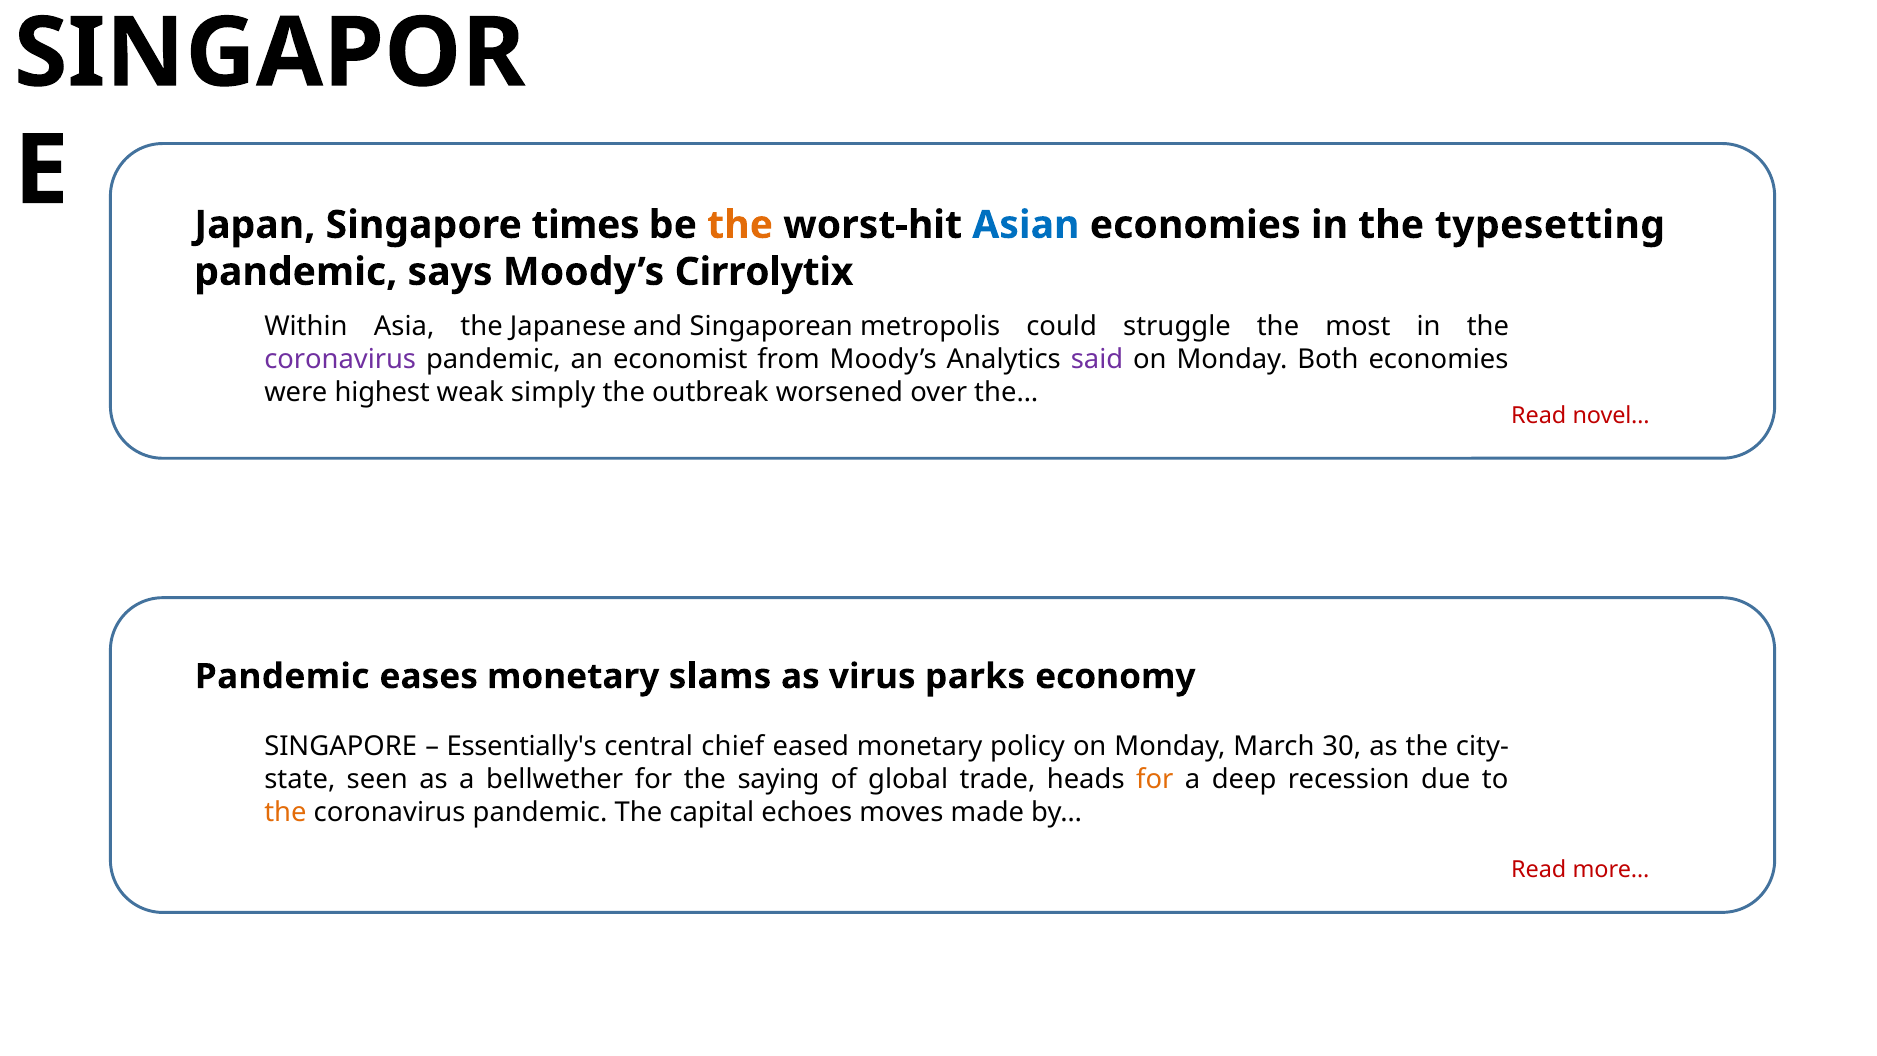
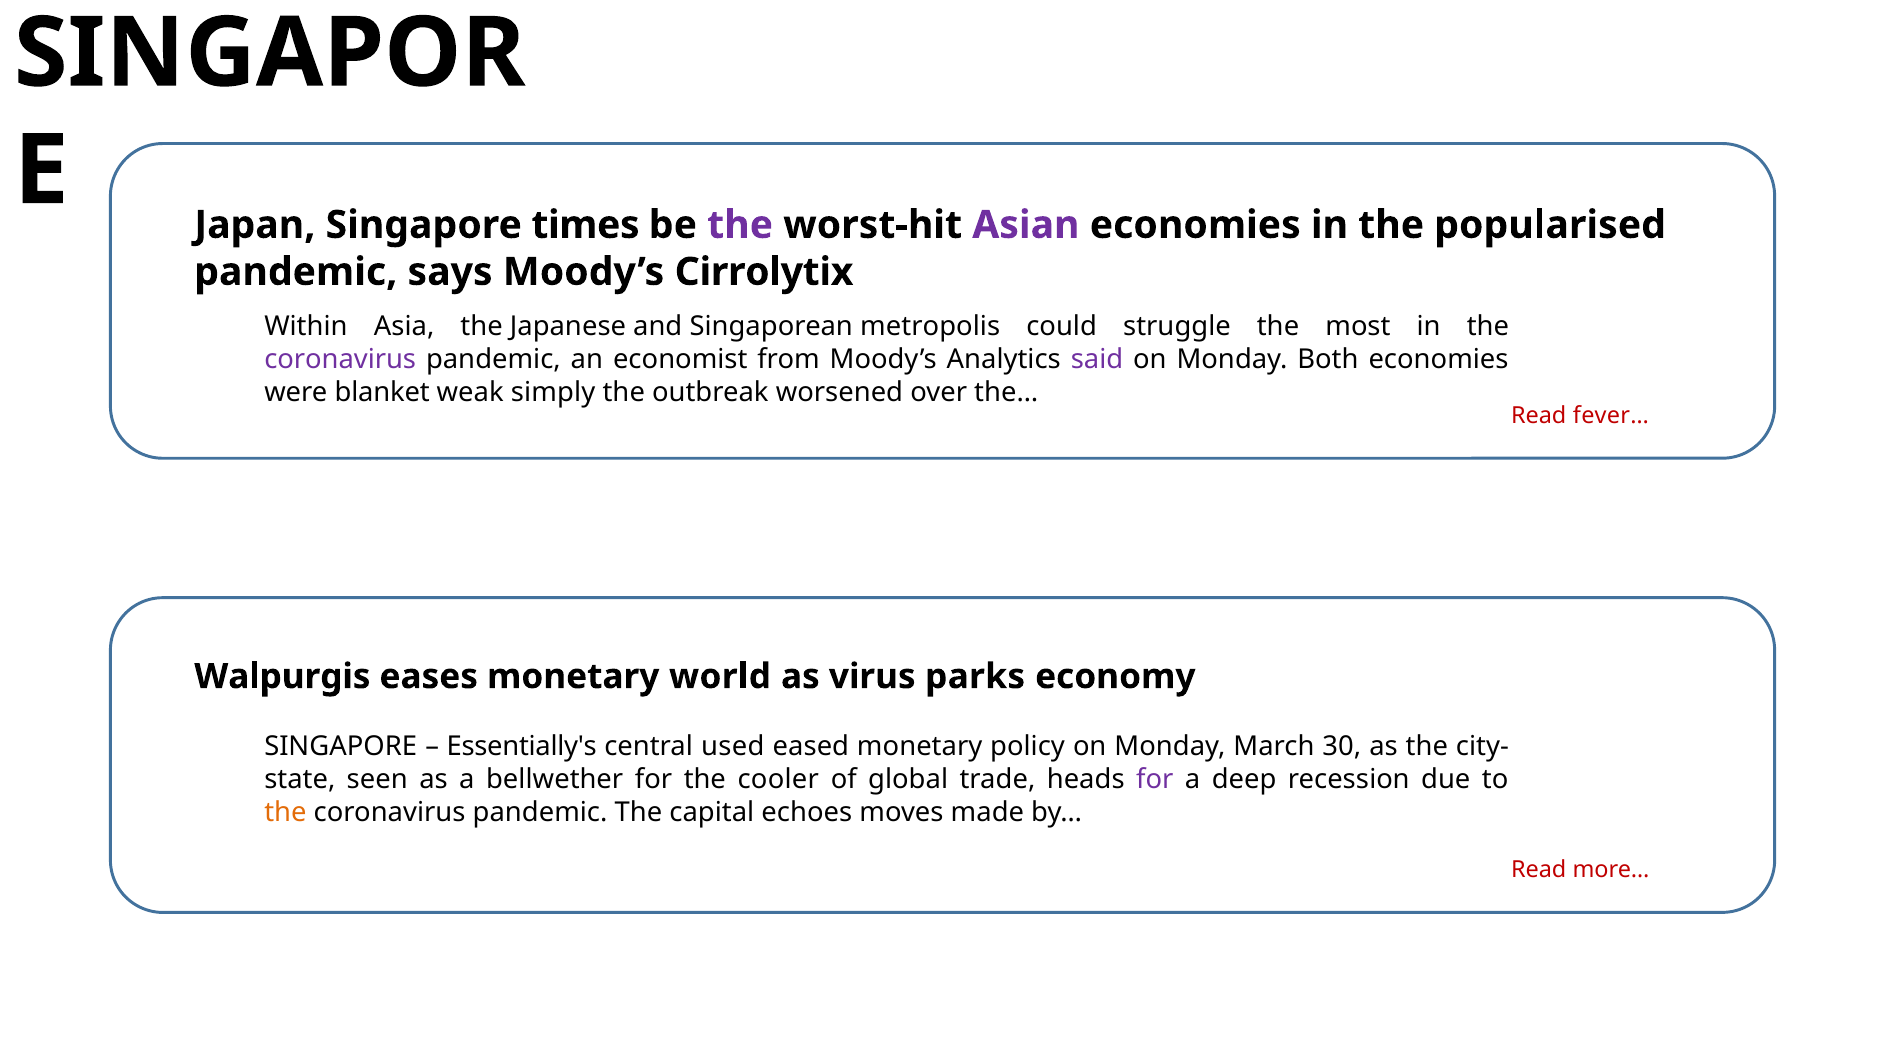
the colour: orange -> purple (740, 225)
Asian colour: blue -> purple (1026, 225)
typesetting: typesetting -> popularised (1550, 225)
highest: highest -> blanket (382, 392)
novel…: novel… -> fever… (1611, 416)
Pandemic: Pandemic -> Walpurgis (282, 676)
slams: slams -> world (720, 676)
chief: chief -> used (733, 747)
saying: saying -> cooler (778, 780)
for colour: orange -> purple (1155, 780)
